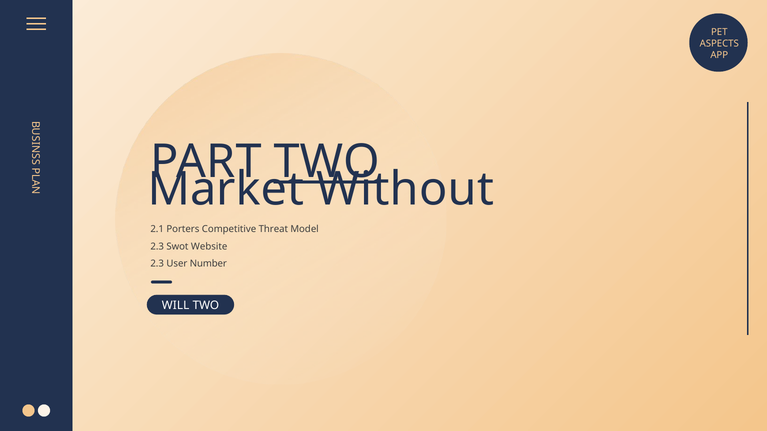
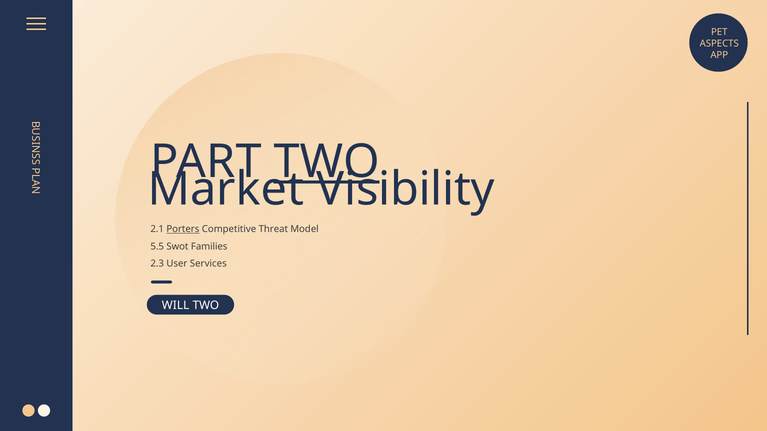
Without: Without -> Visibility (405, 189)
Porters underline: none -> present (183, 229)
2.3: 2.3 -> 5.5 (157, 247)
Website: Website -> Families (209, 247)
Number: Number -> Services (208, 264)
